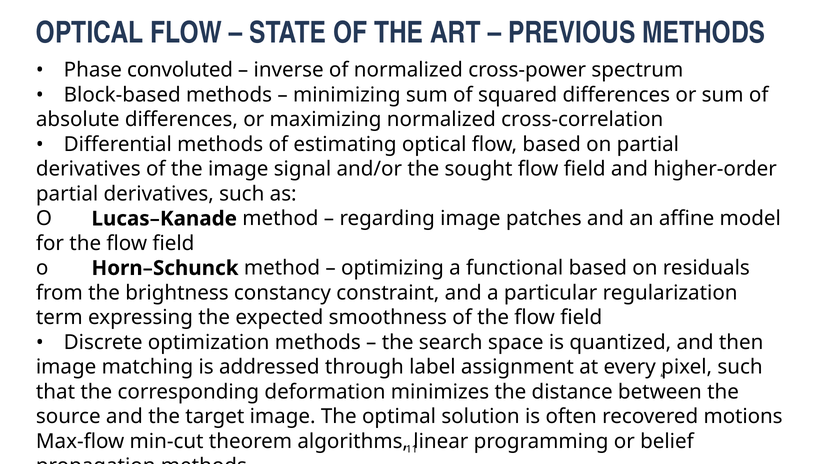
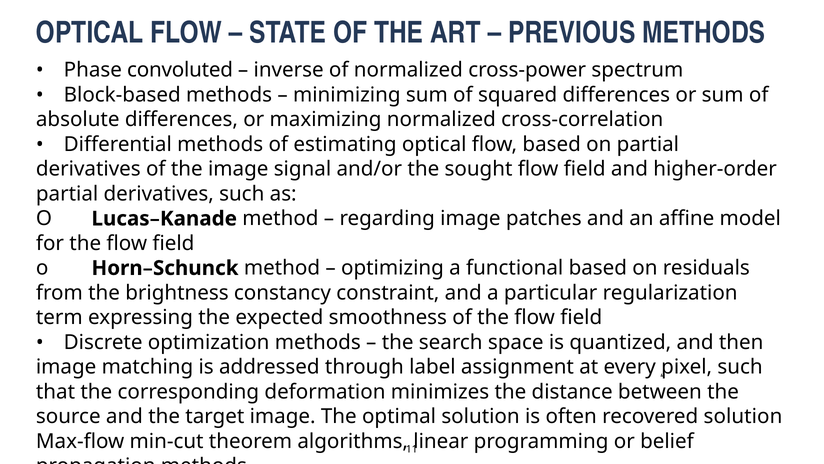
recovered motions: motions -> solution (743, 416)
